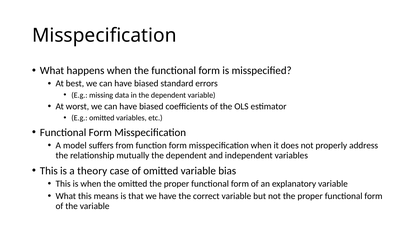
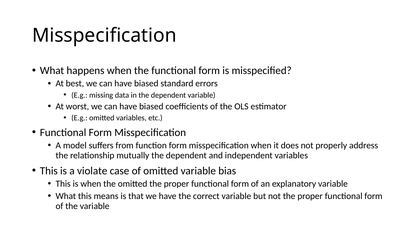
theory: theory -> violate (92, 170)
